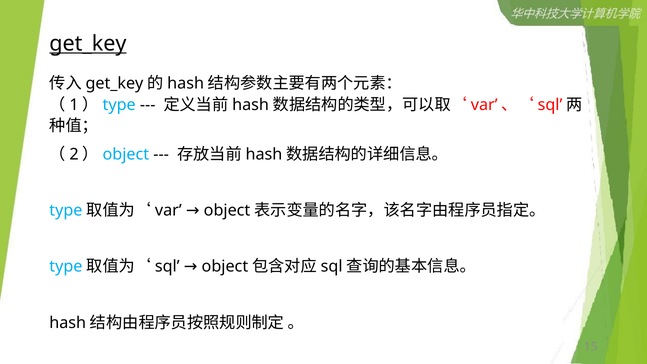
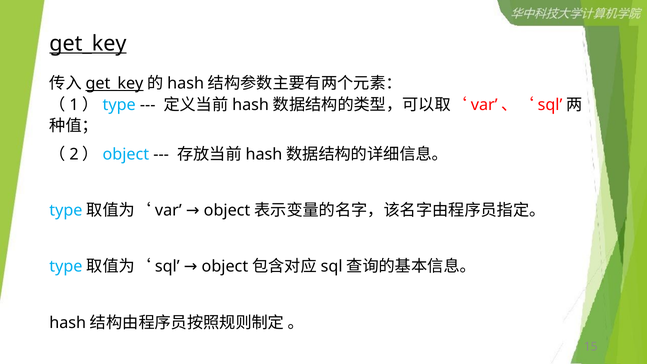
get_key underline: none -> present (114, 83)
